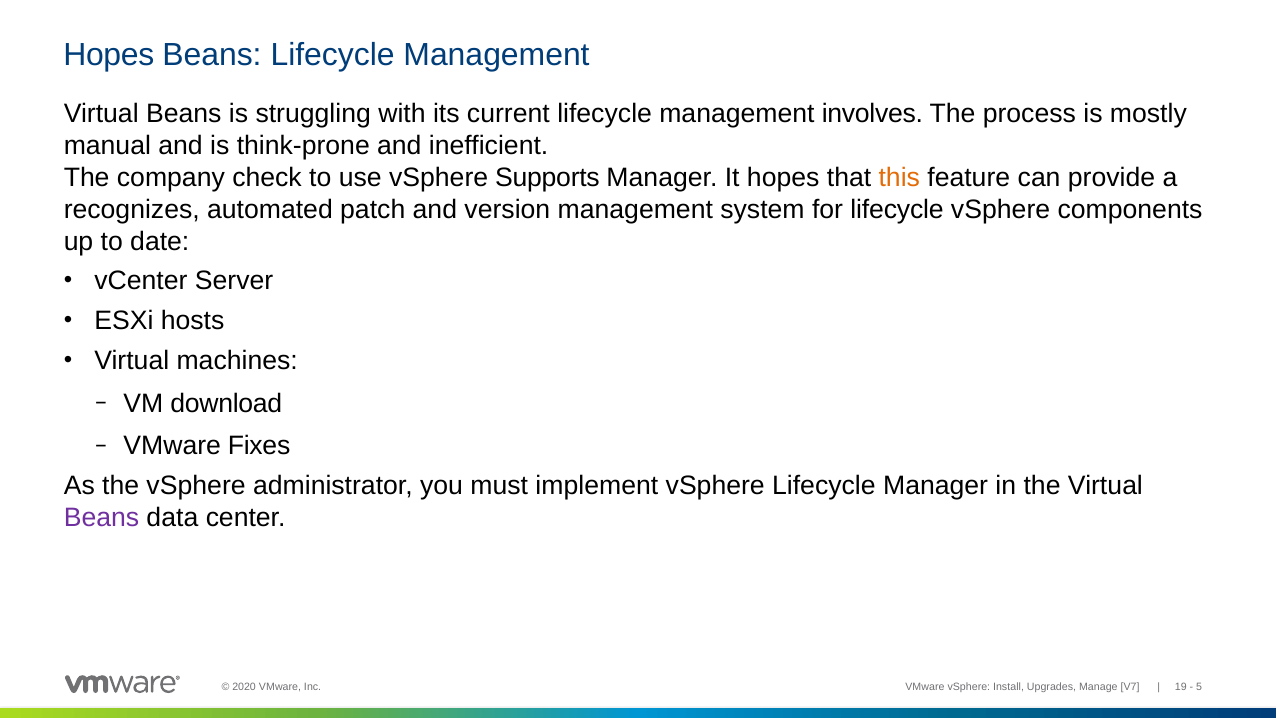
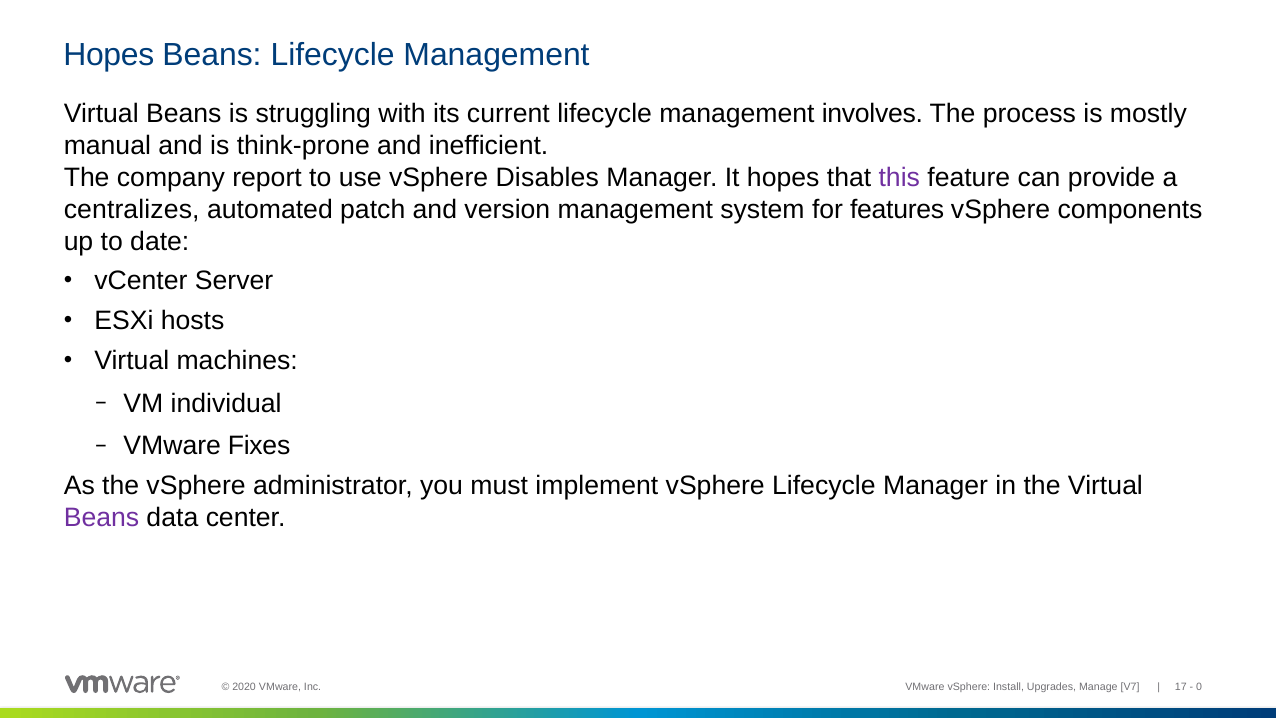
check: check -> report (267, 177)
Supports: Supports -> Disables (547, 177)
this colour: orange -> purple (899, 177)
recognizes: recognizes -> centralizes (132, 209)
for lifecycle: lifecycle -> features (897, 209)
download: download -> individual (226, 403)
19: 19 -> 17 (1181, 687)
5: 5 -> 0 (1199, 687)
